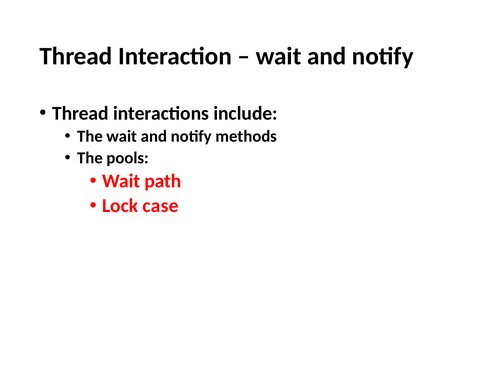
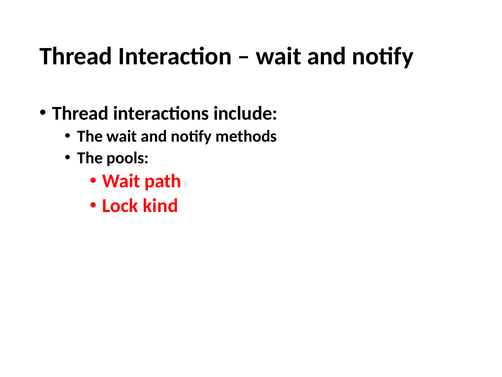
case: case -> kind (161, 205)
